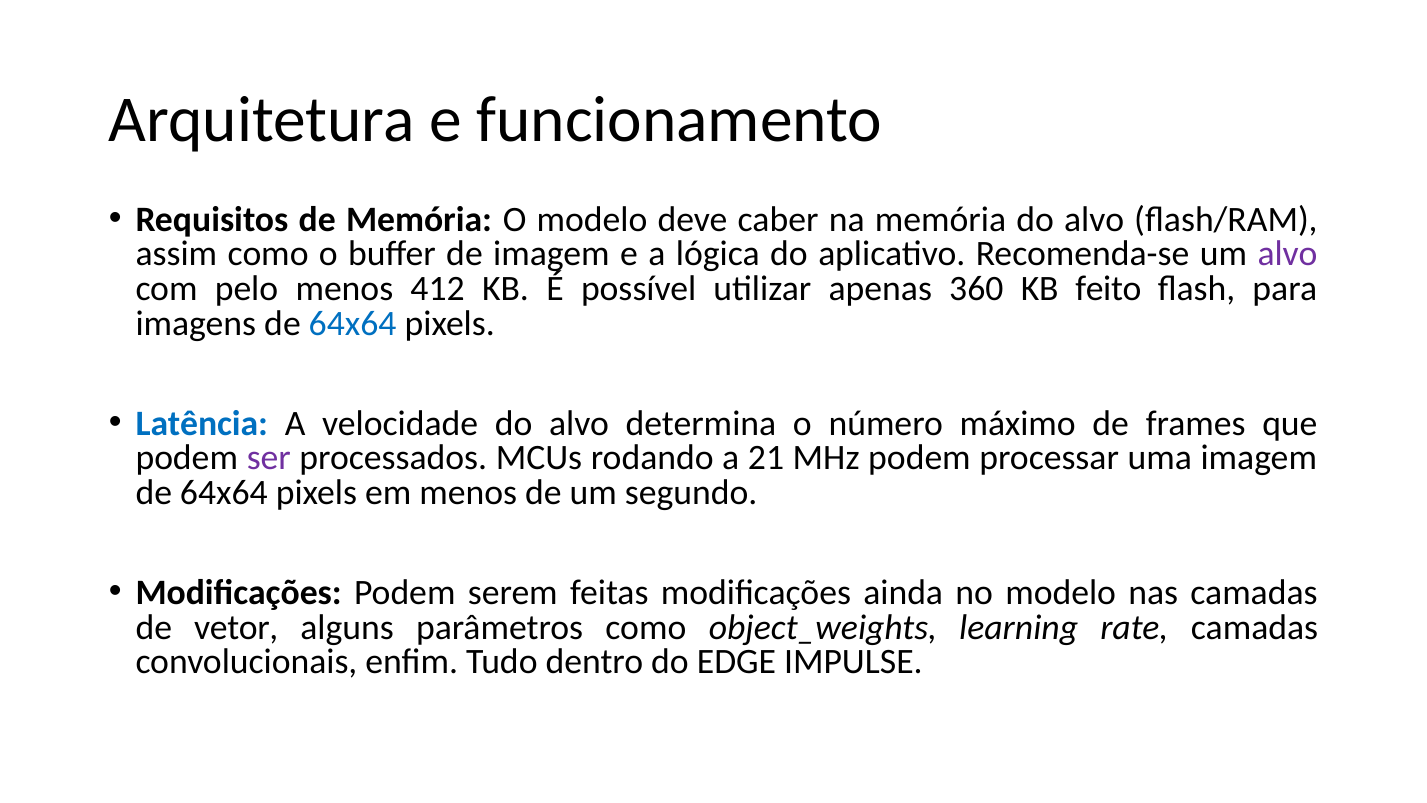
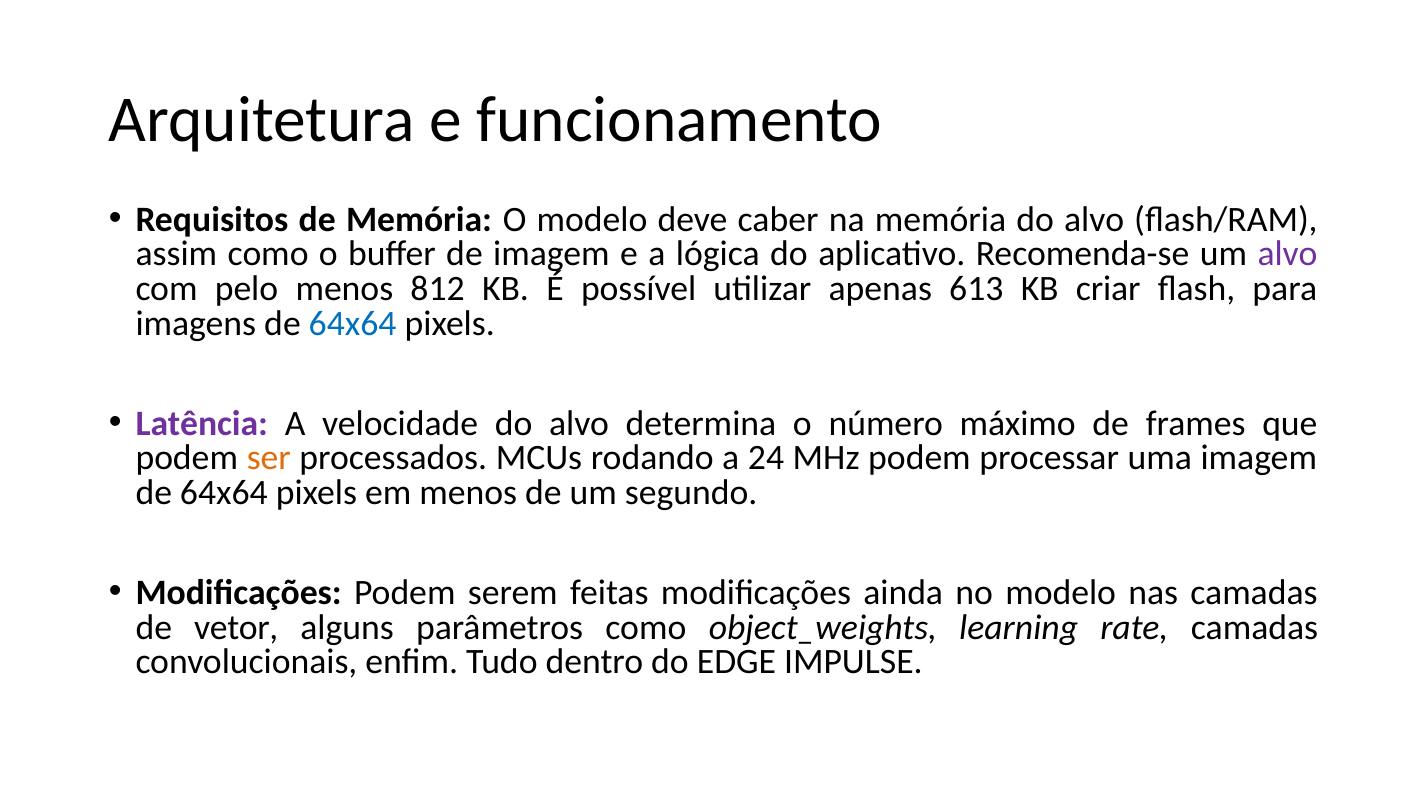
412: 412 -> 812 (438, 289)
360: 360 -> 613 (976, 289)
feito: feito -> criar (1108, 289)
Latência colour: blue -> purple (202, 423)
ser colour: purple -> orange (269, 458)
21: 21 -> 24 (766, 458)
